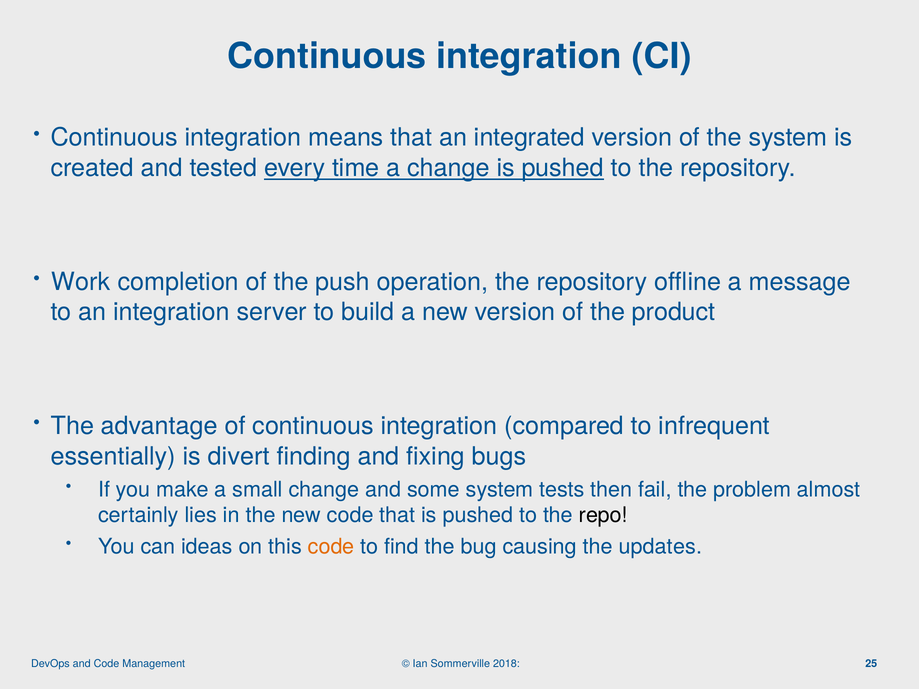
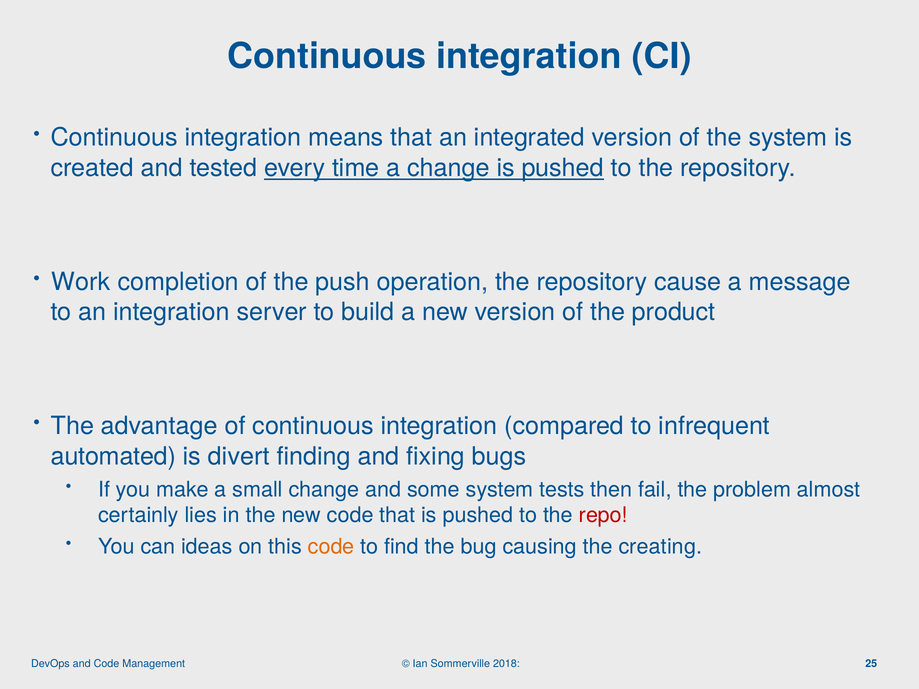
offline: offline -> cause (688, 282)
essentially: essentially -> automated (113, 457)
repo colour: black -> red (603, 516)
updates: updates -> creating (660, 547)
